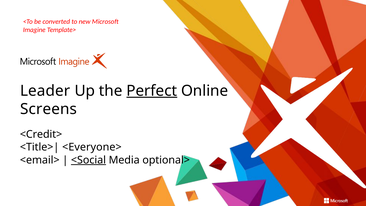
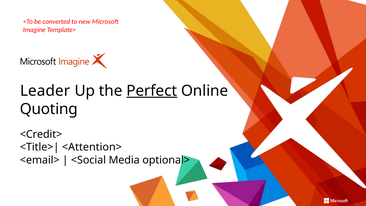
Screens: Screens -> Quoting (49, 109)
<Everyone>: <Everyone> -> <Attention> (92, 147)
<Social underline: present -> none (88, 160)
